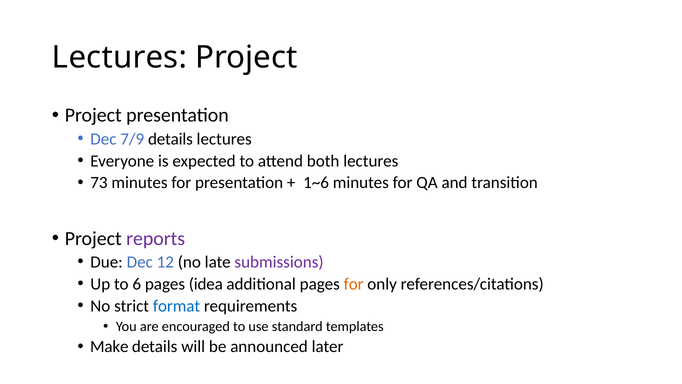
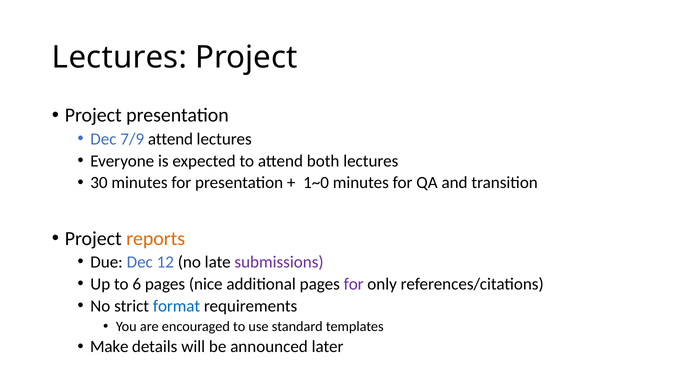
7/9 details: details -> attend (170, 139)
73: 73 -> 30 (99, 183)
1~6: 1~6 -> 1~0 (316, 183)
reports colour: purple -> orange (156, 238)
idea: idea -> nice (206, 284)
for colour: orange -> purple (354, 284)
